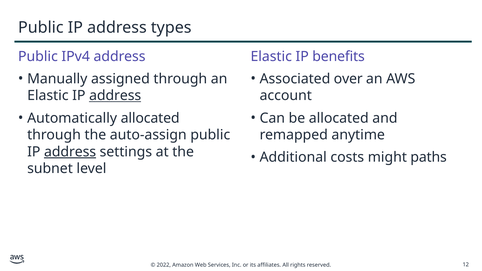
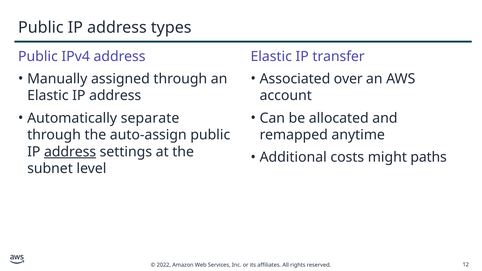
benefits: benefits -> transfer (339, 56)
address underline: present -> none (115, 96)
Automatically allocated: allocated -> separate (150, 118)
